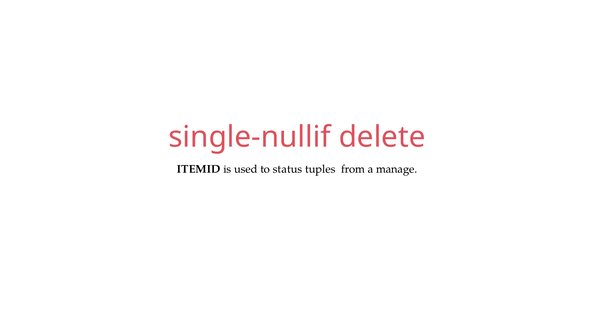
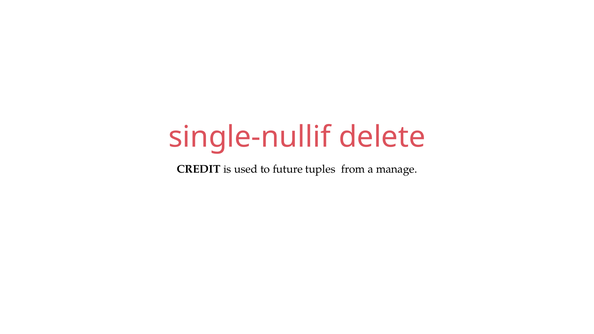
ITEMID: ITEMID -> CREDIT (199, 169)
status: status -> future (288, 169)
